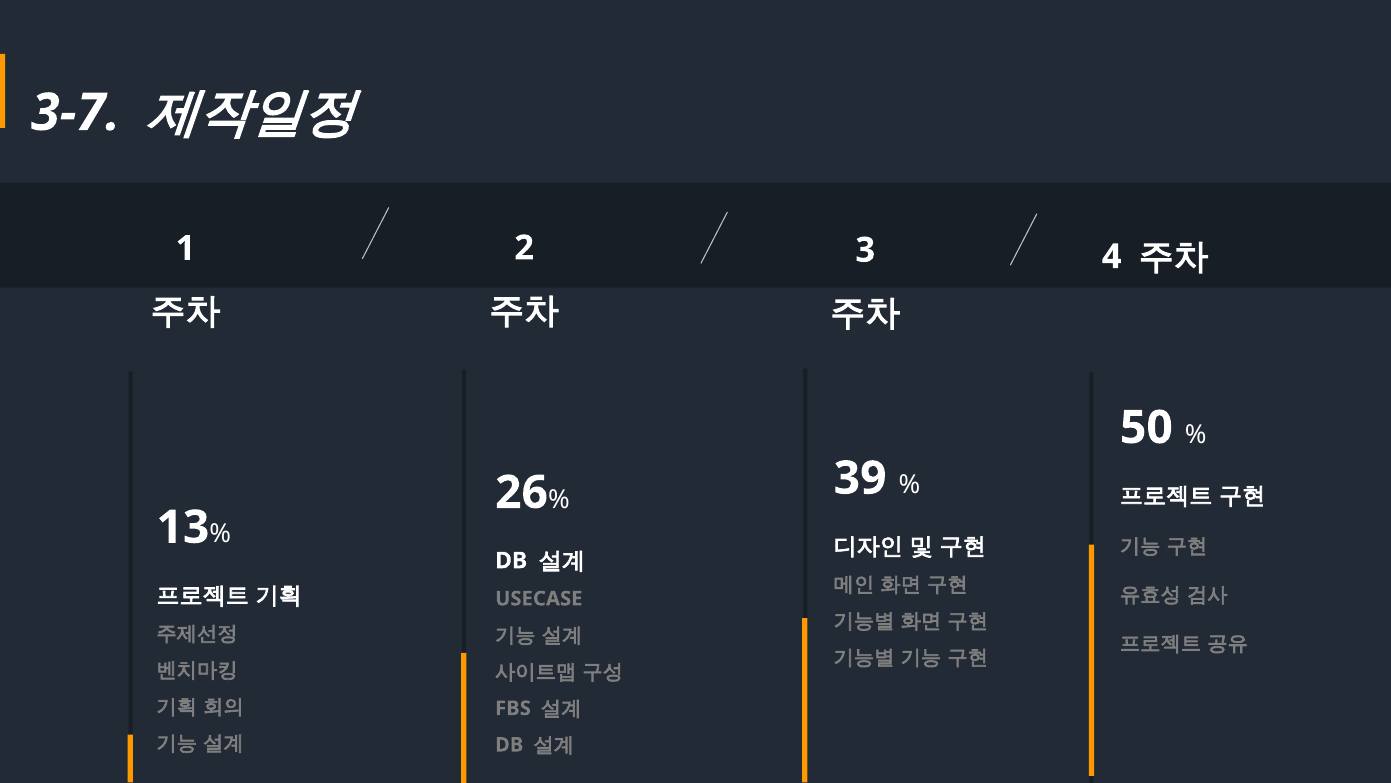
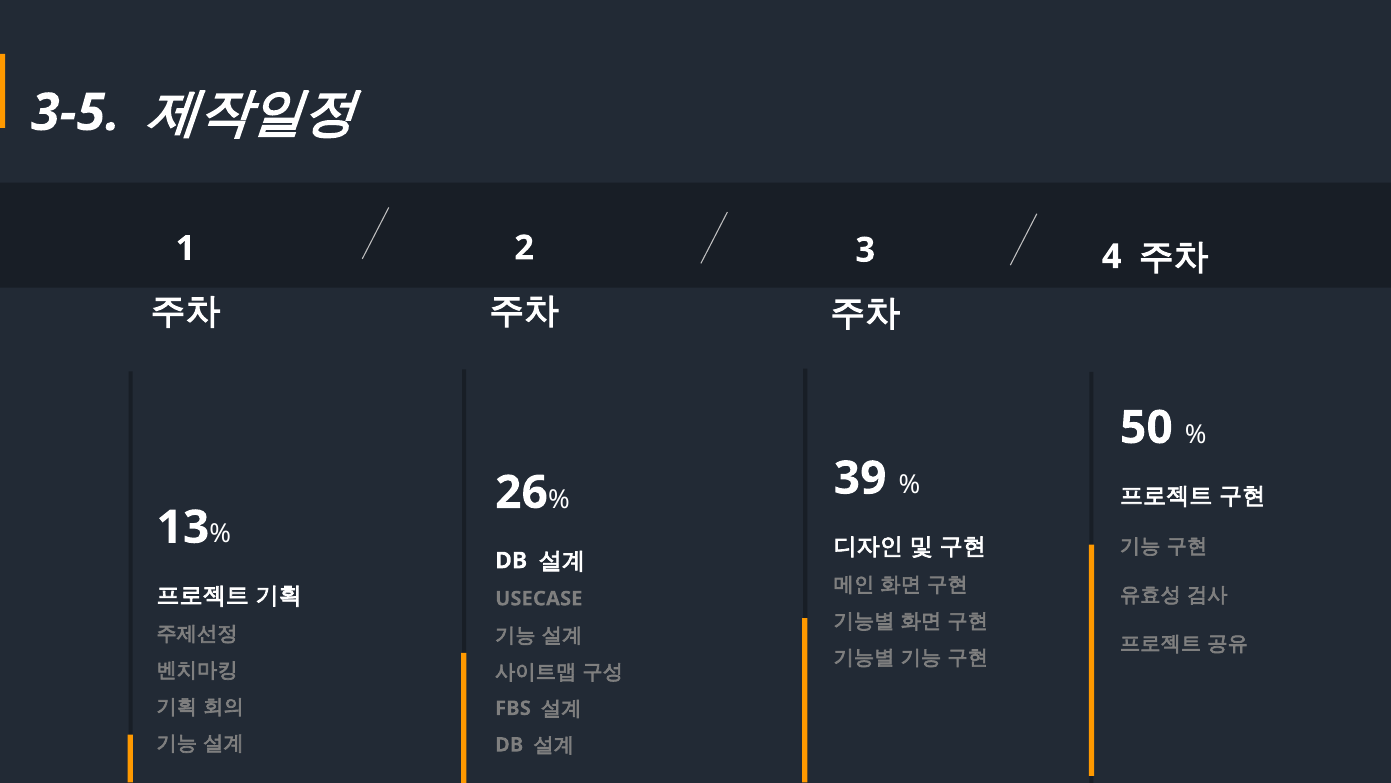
3-7: 3-7 -> 3-5 (76, 113)
